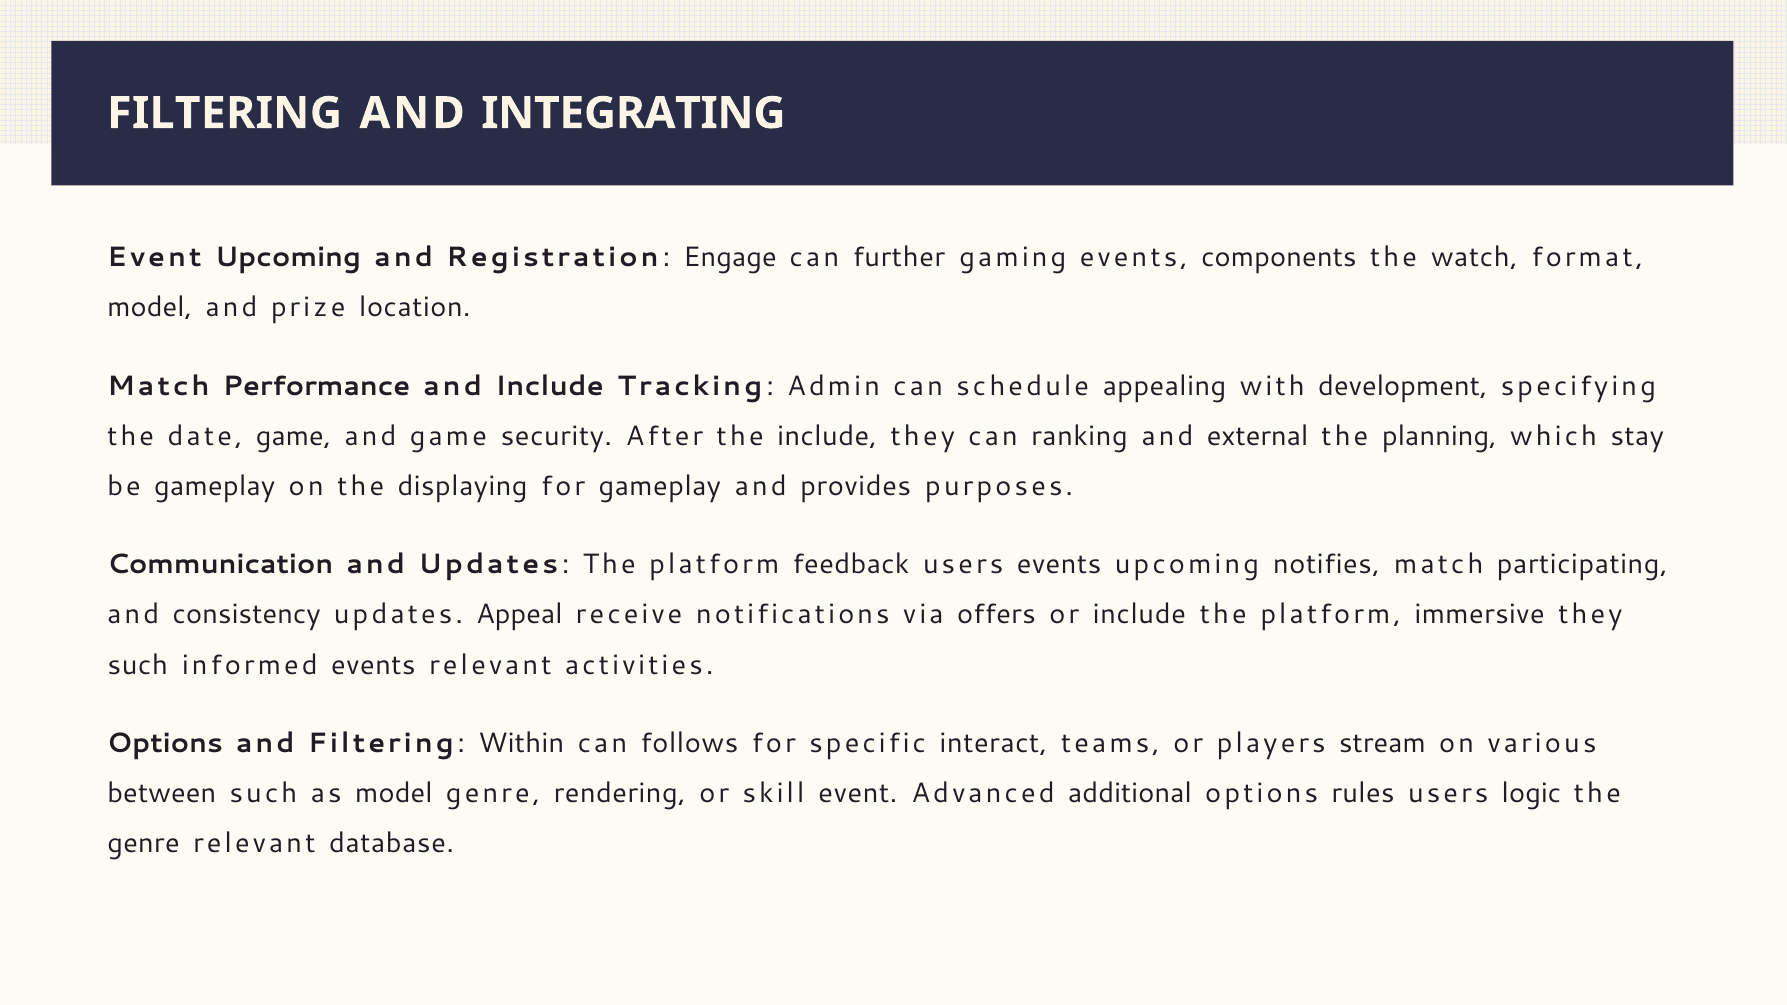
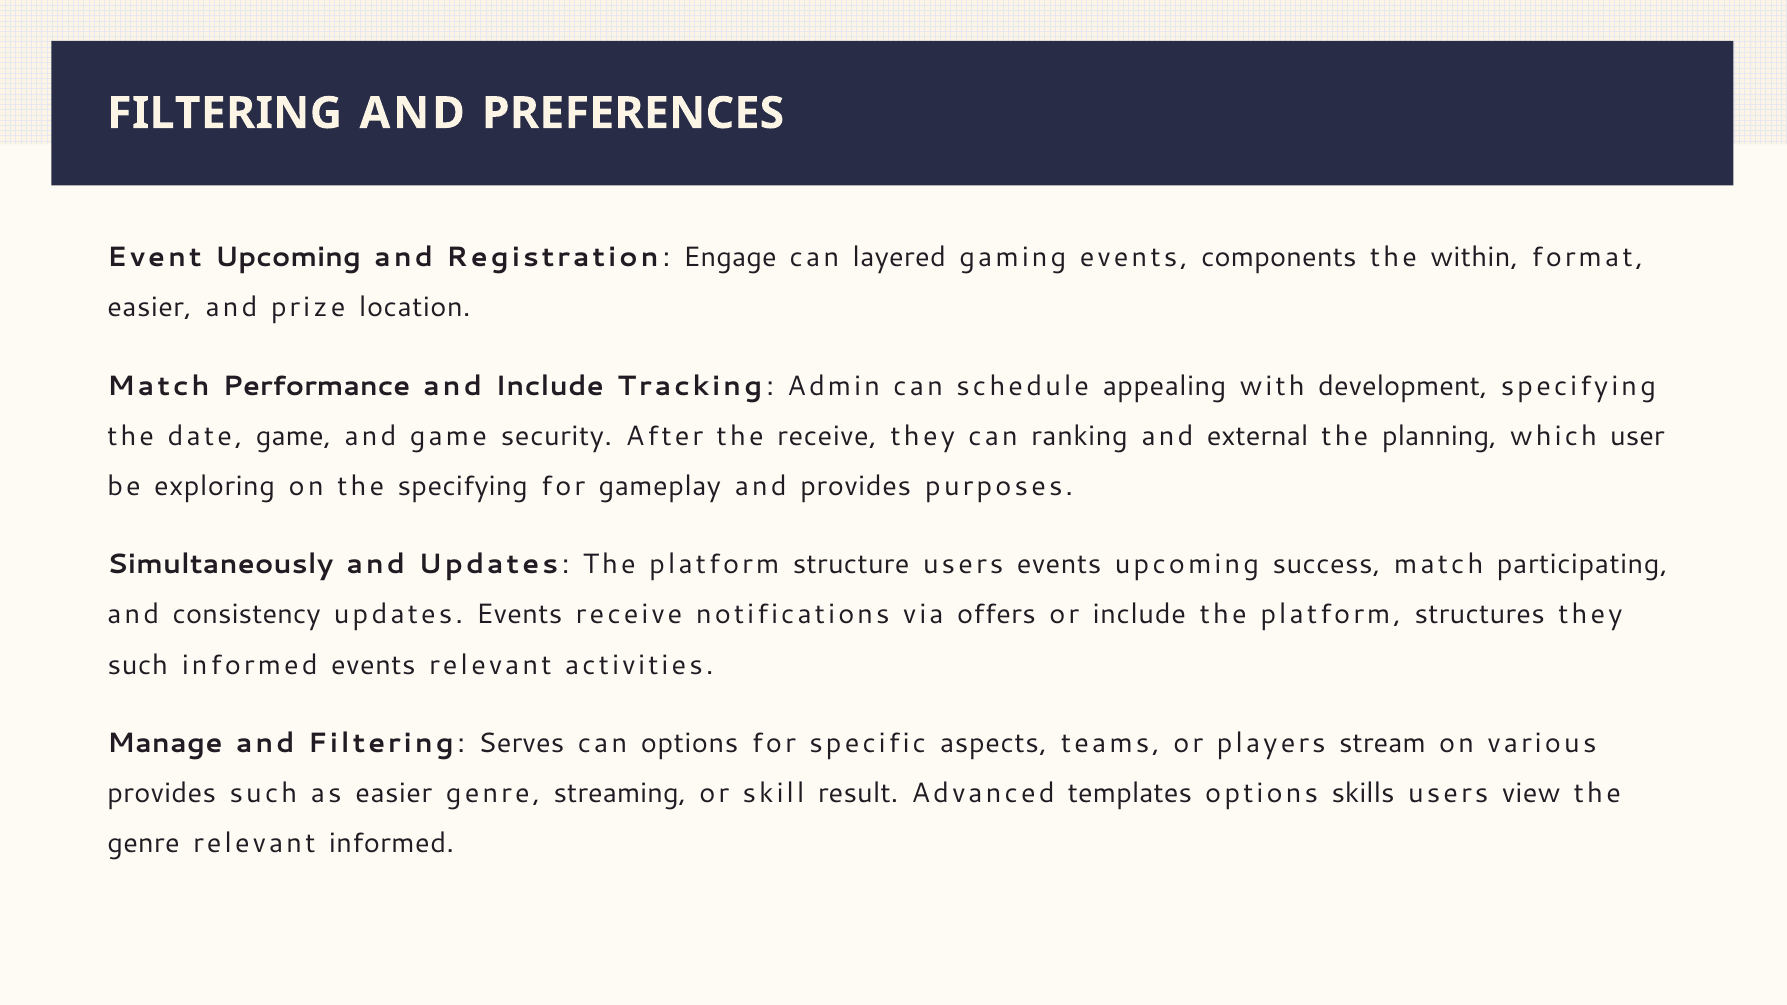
INTEGRATING: INTEGRATING -> PREFERENCES (633, 113)
further: further -> layered (899, 258)
watch: watch -> within (1474, 258)
model: model -> easier (150, 308)
the include: include -> receive (827, 436)
stay: stay -> user (1637, 436)
be gameplay: gameplay -> exploring (215, 486)
the displaying: displaying -> specifying (463, 486)
Communication: Communication -> Simultaneously (220, 565)
feedback: feedback -> structure (851, 565)
notifies: notifies -> success (1327, 565)
updates Appeal: Appeal -> Events (519, 615)
immersive: immersive -> structures (1480, 615)
Options: Options -> Manage (165, 743)
Within: Within -> Serves (521, 743)
can follows: follows -> options (690, 743)
interact: interact -> aspects (993, 743)
between: between -> provides (162, 793)
as model: model -> easier (394, 793)
rendering: rendering -> streaming (620, 793)
skill event: event -> result (858, 793)
additional: additional -> templates (1130, 793)
rules: rules -> skills (1363, 793)
logic: logic -> view (1531, 793)
relevant database: database -> informed (392, 844)
